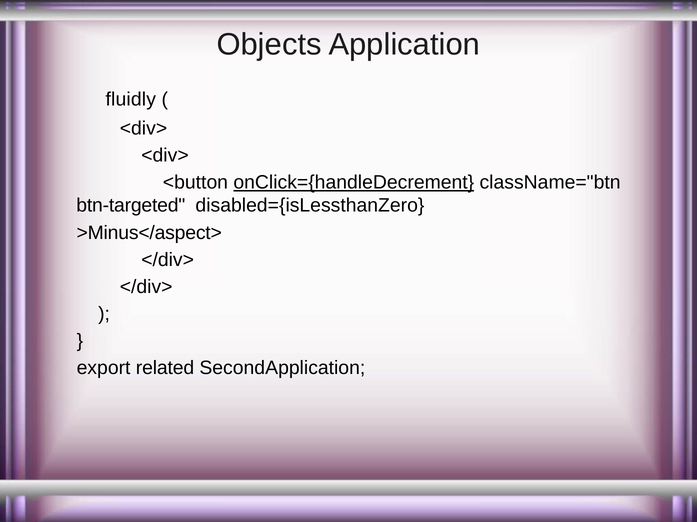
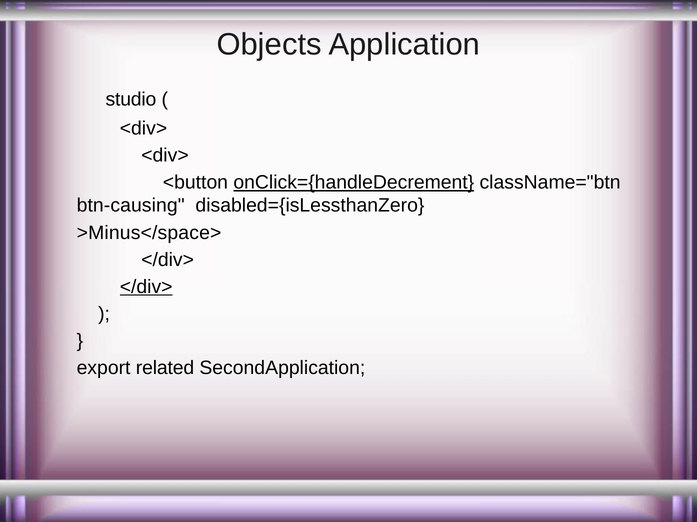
fluidly: fluidly -> studio (131, 100)
btn-targeted: btn-targeted -> btn-causing (131, 206)
>Minus</aspect>: >Minus</aspect> -> >Minus</space> (149, 233)
</div> underline: none -> present (146, 287)
